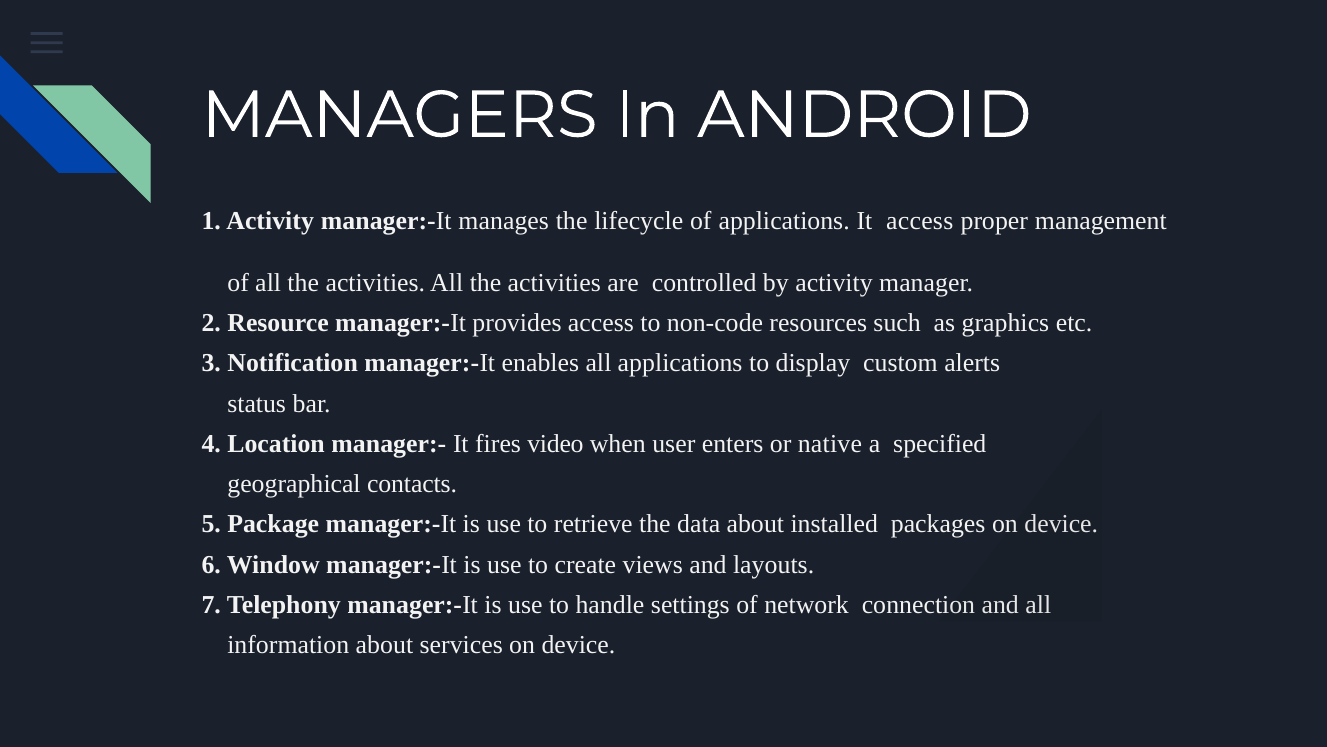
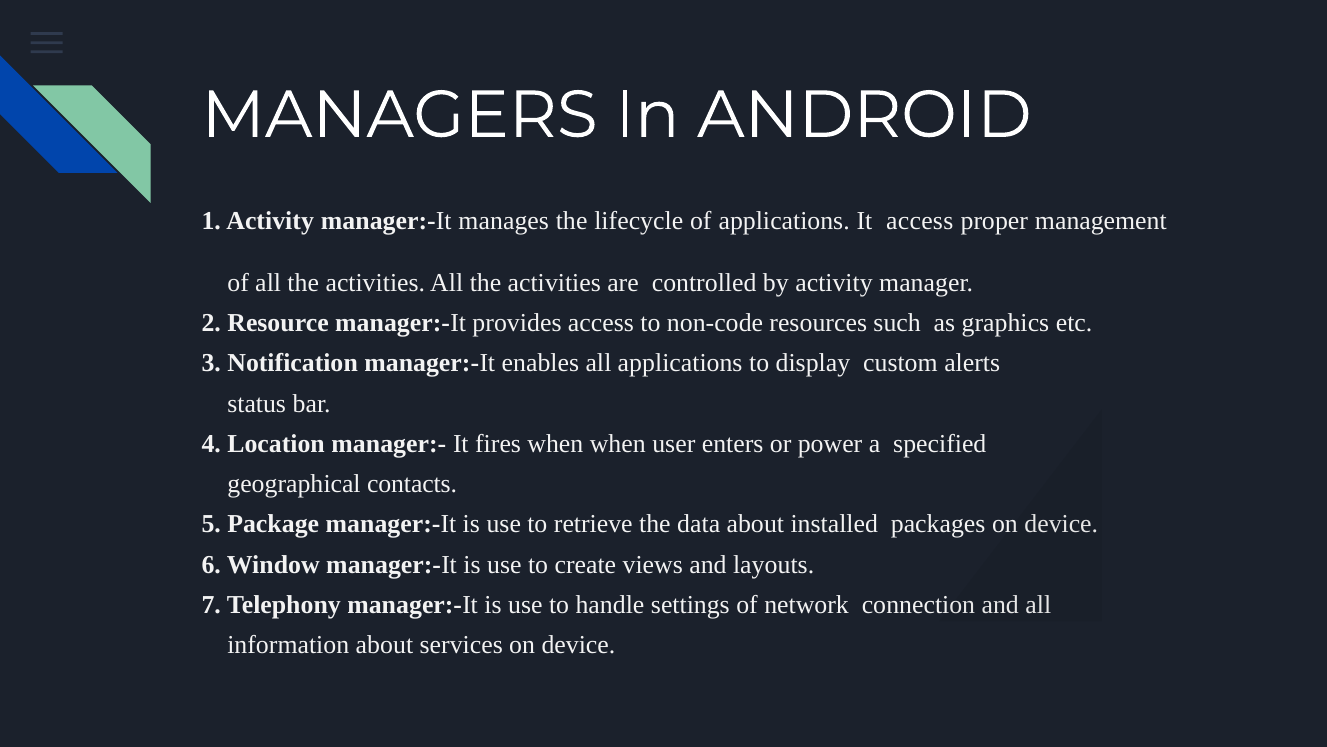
fires video: video -> when (555, 444)
native: native -> power (830, 444)
